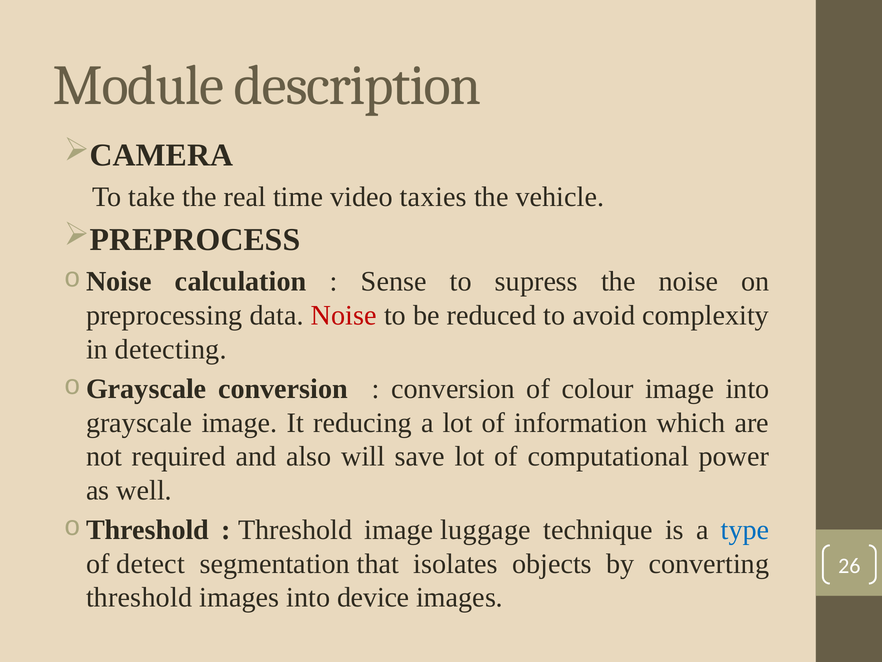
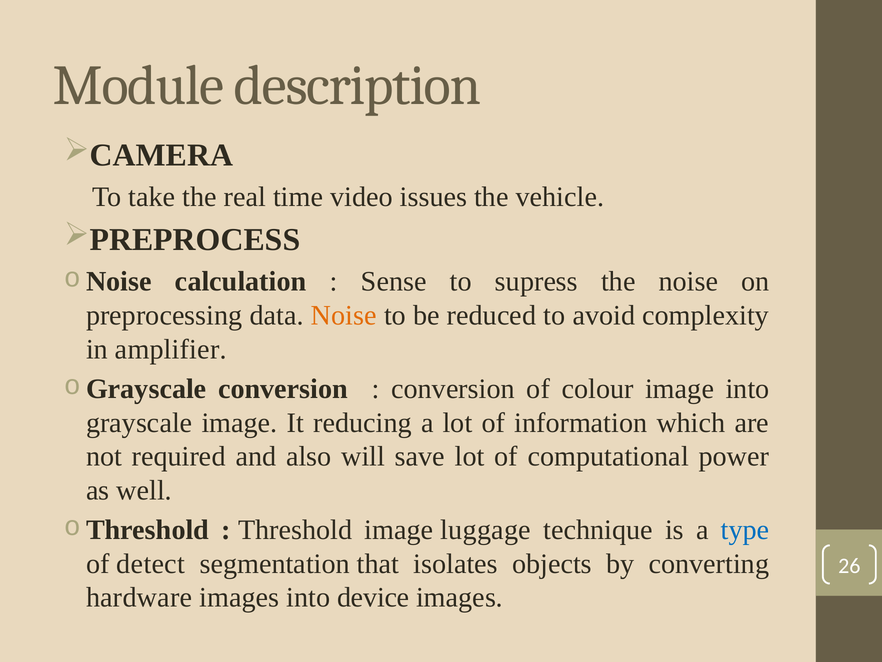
taxies: taxies -> issues (433, 197)
Noise colour: red -> orange (344, 315)
detecting: detecting -> amplifier (171, 349)
threshold: threshold -> hardware (139, 597)
